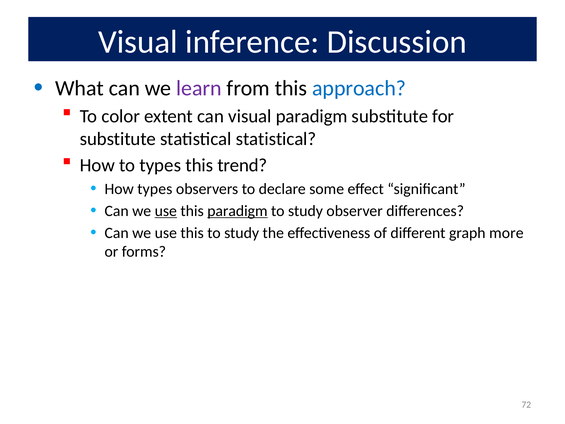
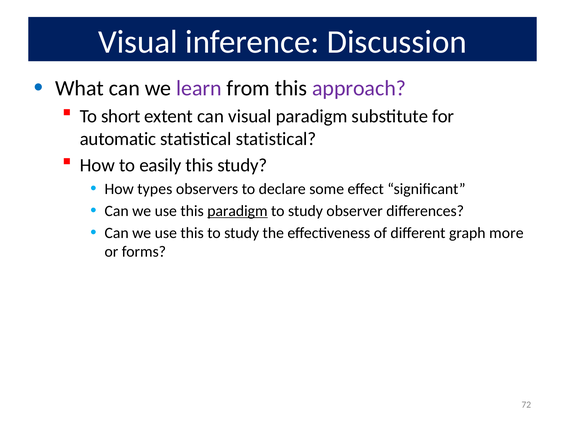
approach colour: blue -> purple (359, 88)
color: color -> short (121, 116)
substitute: substitute -> automatic (118, 139)
to types: types -> easily (160, 165)
this trend: trend -> study (242, 165)
use underline: present -> none (166, 211)
